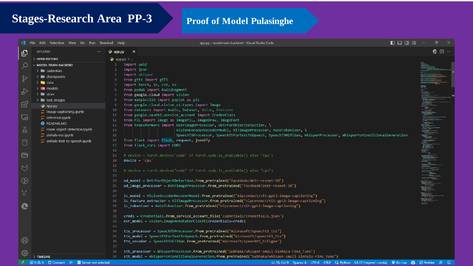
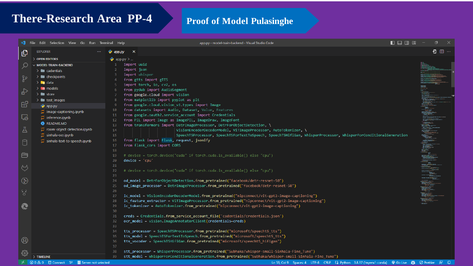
Stages-Research: Stages-Research -> There-Research (53, 19)
PP-3: PP-3 -> PP-4 (140, 19)
